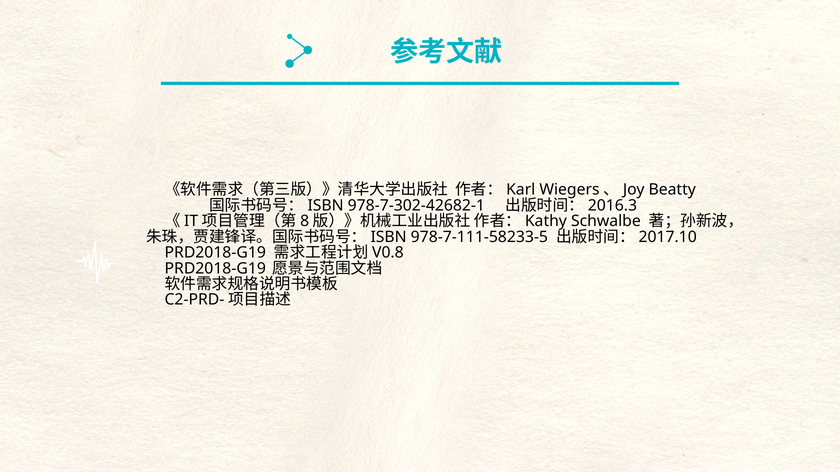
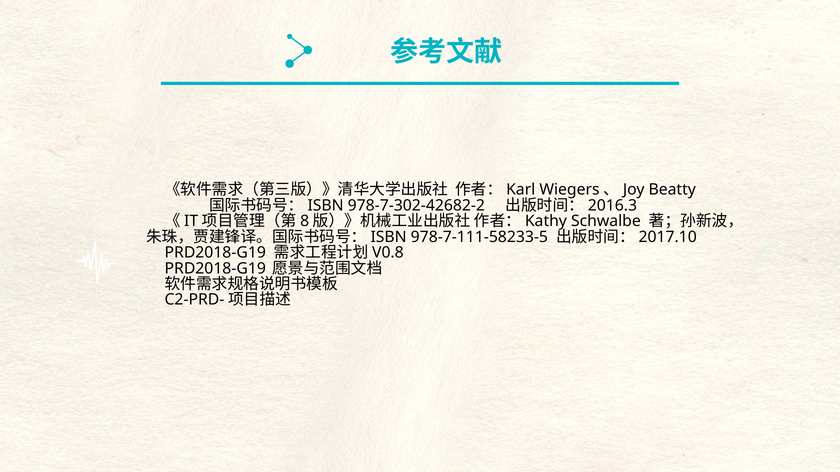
978-7-302-42682-1: 978-7-302-42682-1 -> 978-7-302-42682-2 (416, 206)
